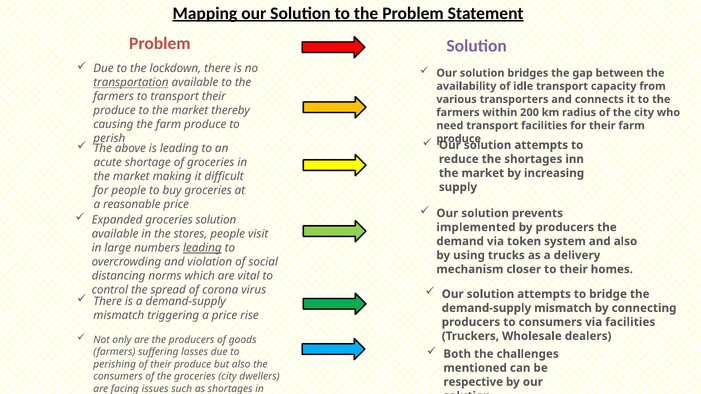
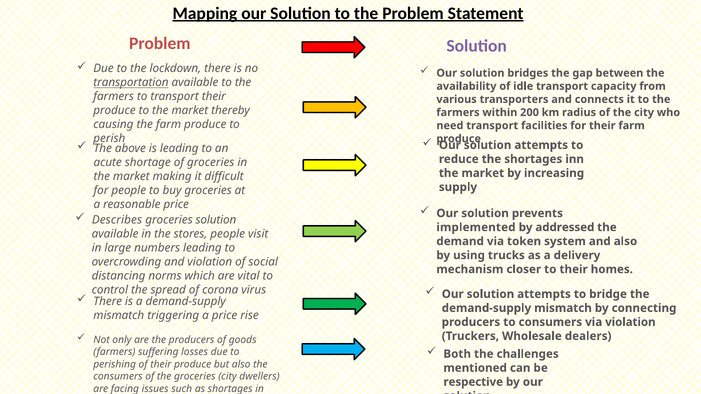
Expanded: Expanded -> Describes (117, 220)
by producers: producers -> addressed (565, 227)
leading underline: present -> none (202, 248)
via facilities: facilities -> violation (630, 322)
